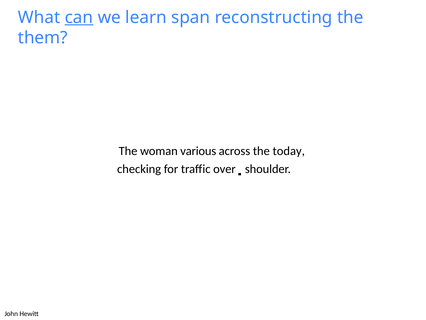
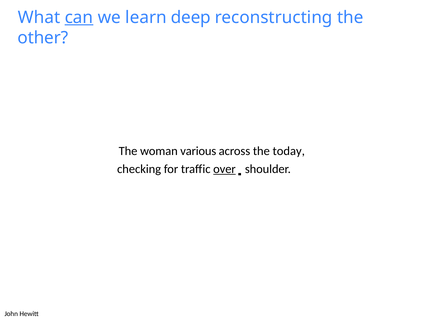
span: span -> deep (191, 17)
them: them -> other (43, 38)
over underline: none -> present (224, 169)
